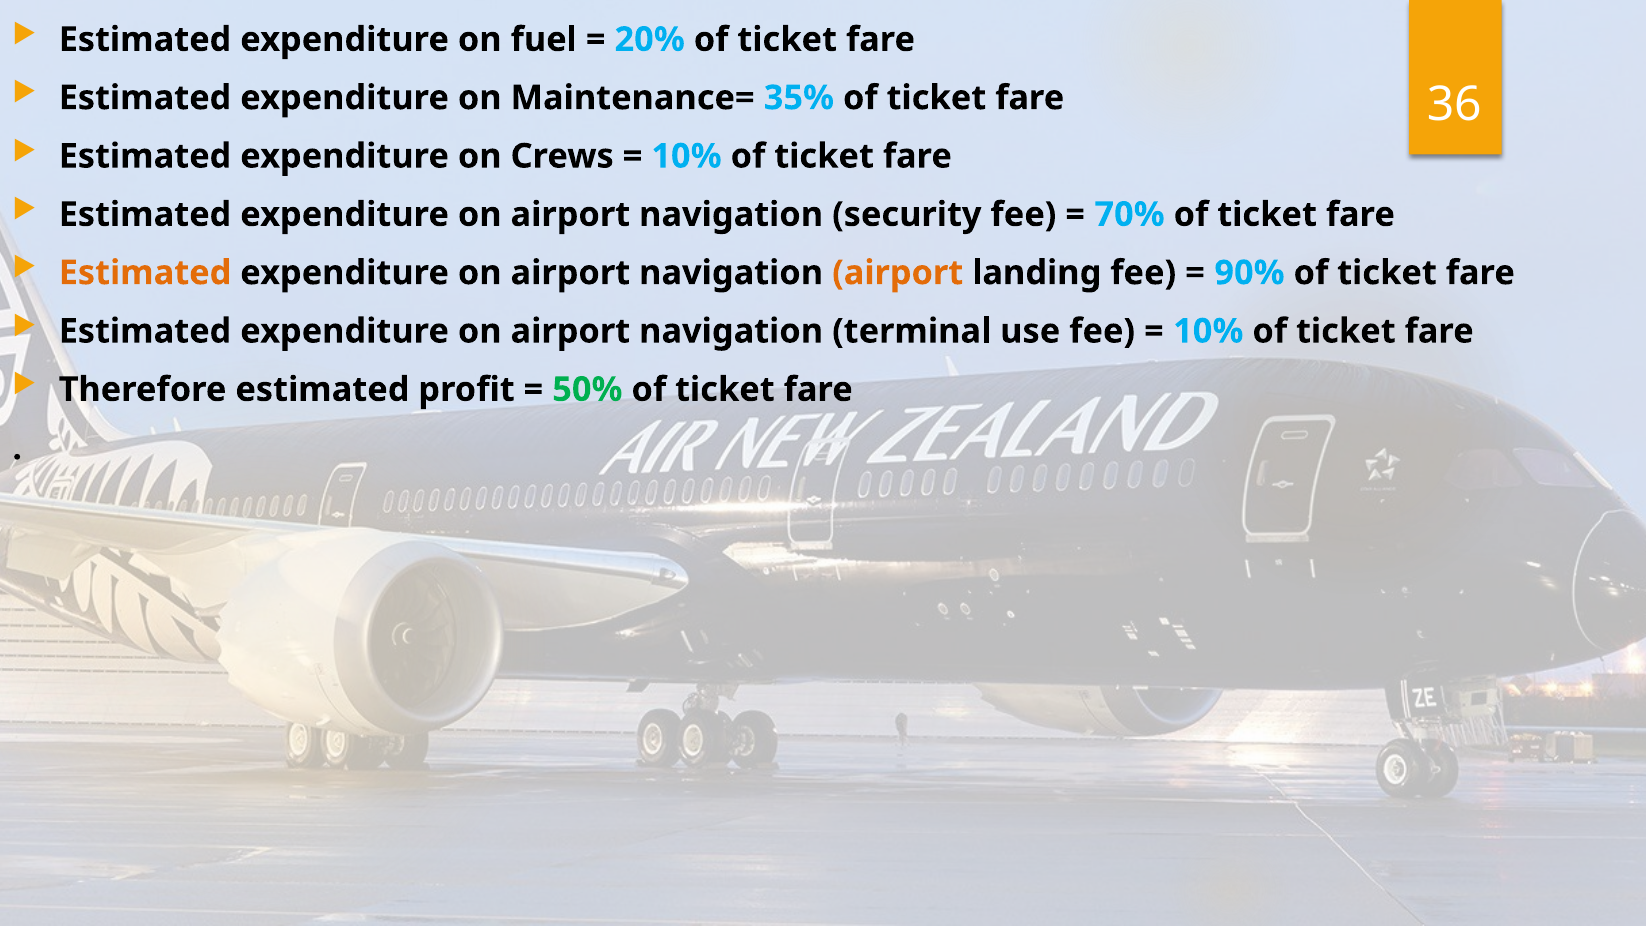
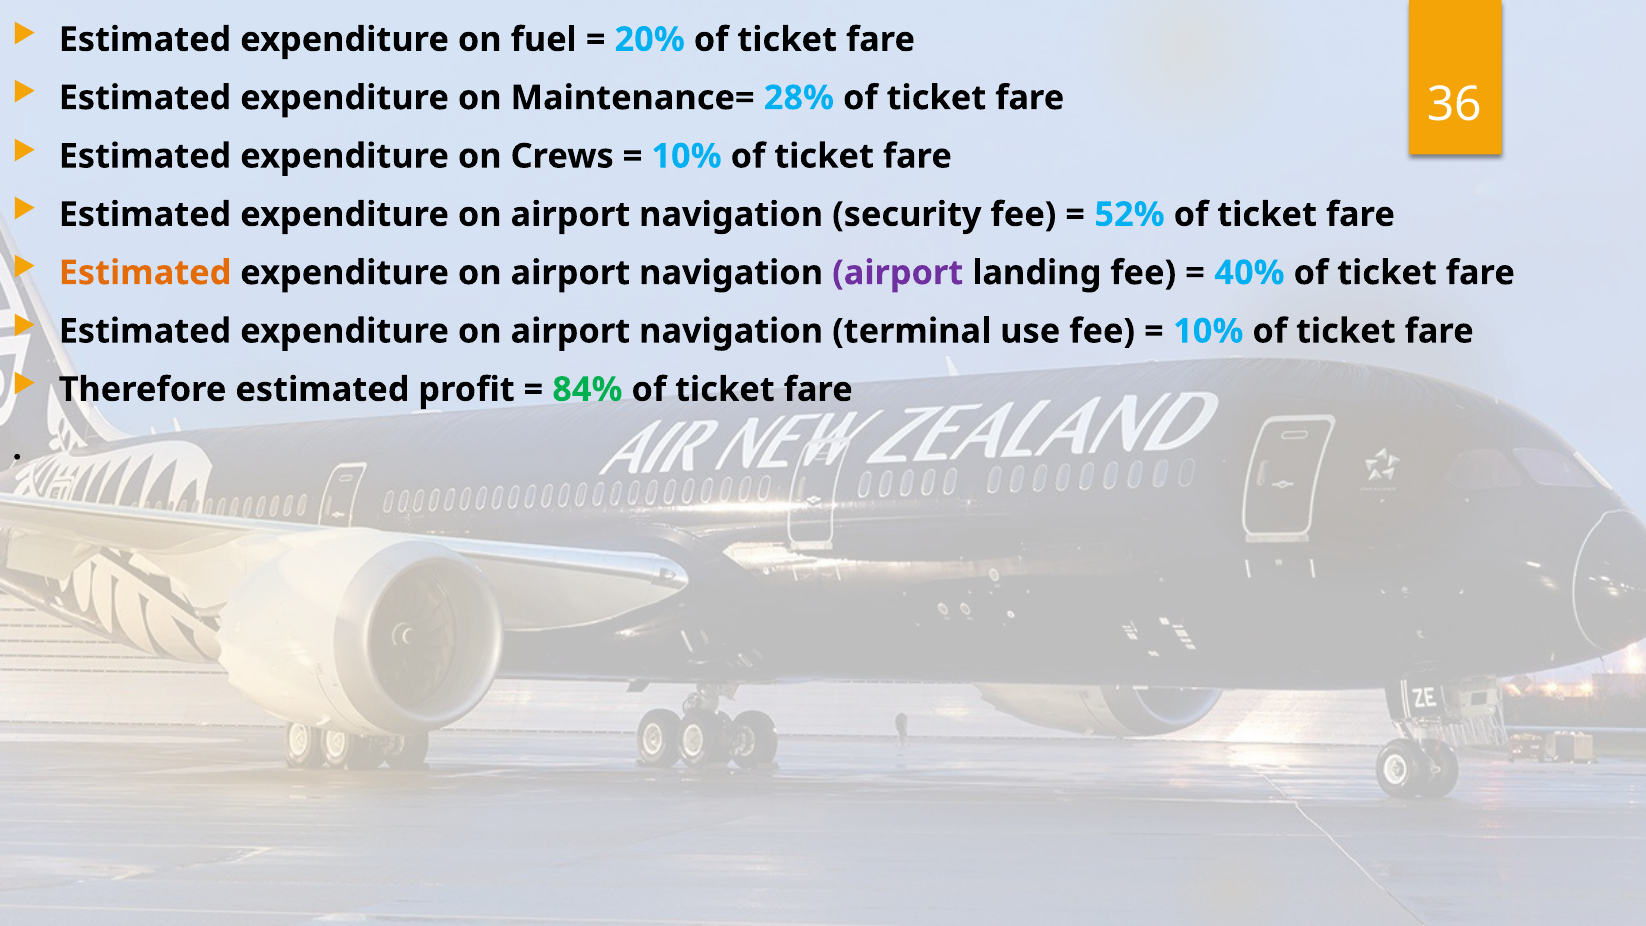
35%: 35% -> 28% (799, 98)
70%: 70% -> 52% (1130, 215)
airport colour: orange -> purple (898, 273)
90%: 90% -> 40% (1249, 273)
50%: 50% -> 84% (587, 389)
